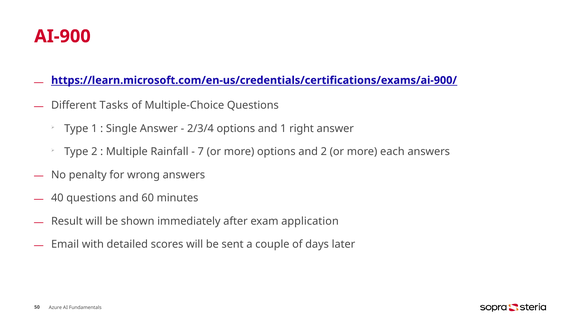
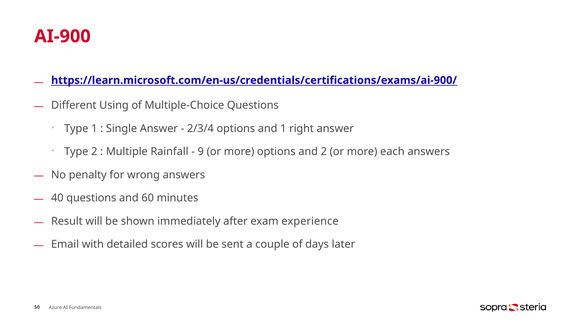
Tasks: Tasks -> Using (114, 105)
7: 7 -> 9 (201, 152)
application: application -> experience (310, 221)
